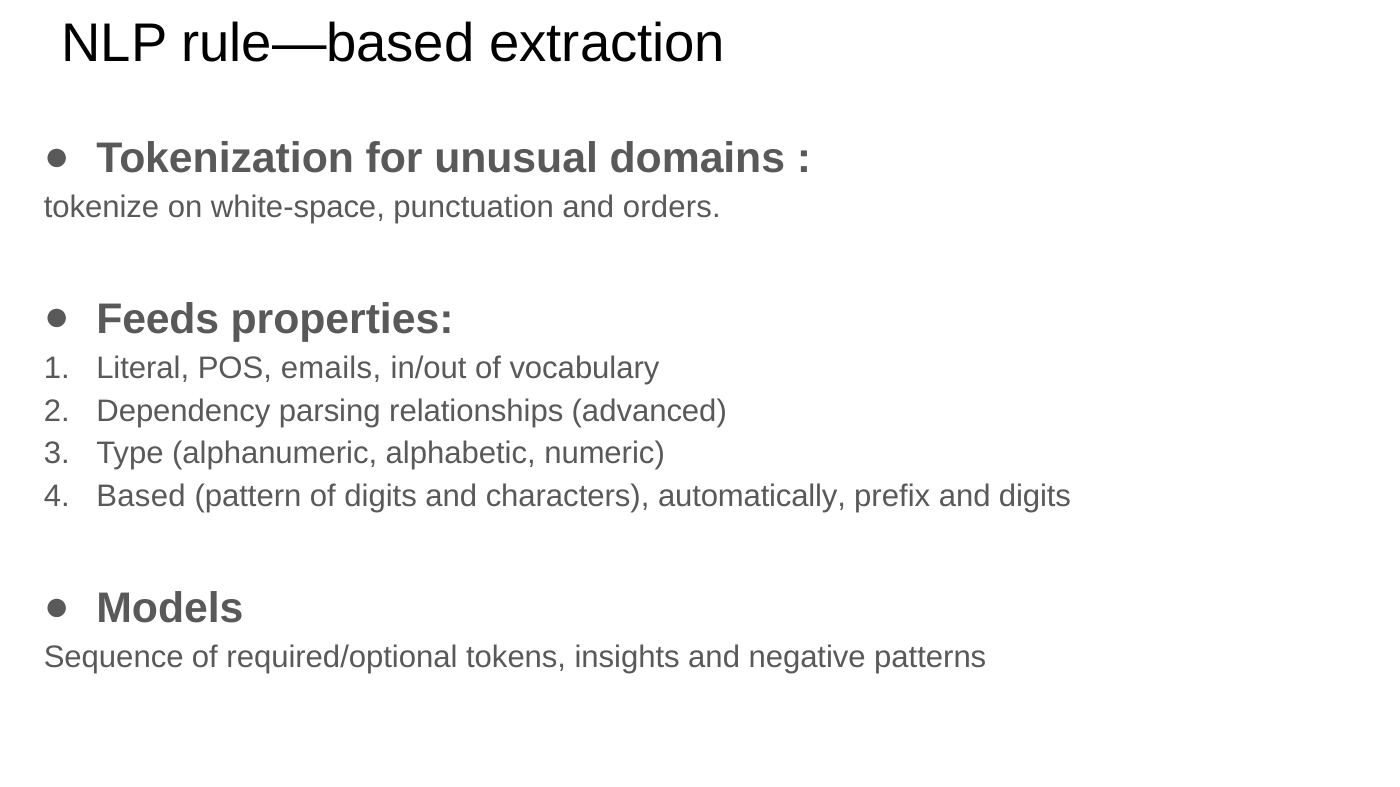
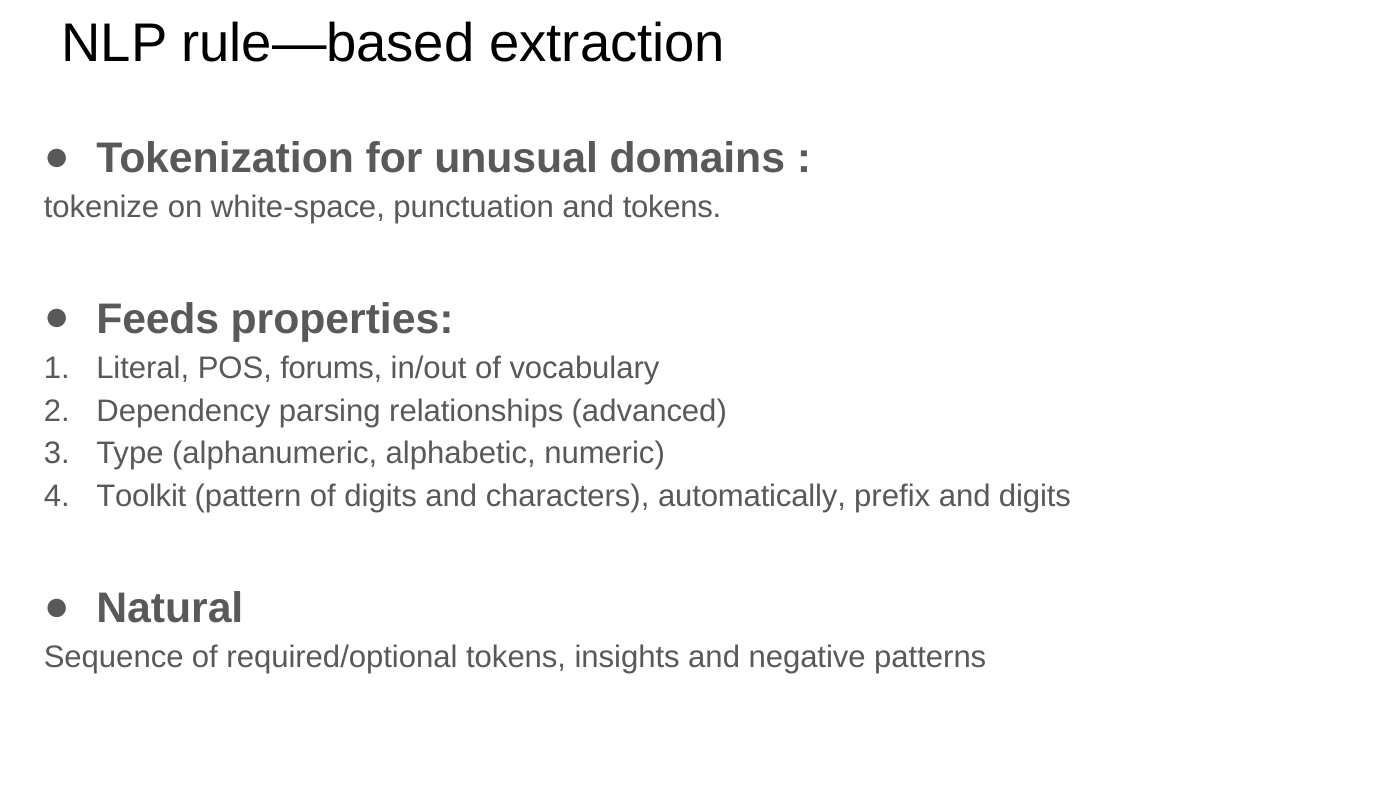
and orders: orders -> tokens (672, 207)
emails: emails -> forums (331, 368)
Based: Based -> Toolkit (141, 497)
Models: Models -> Natural (170, 609)
